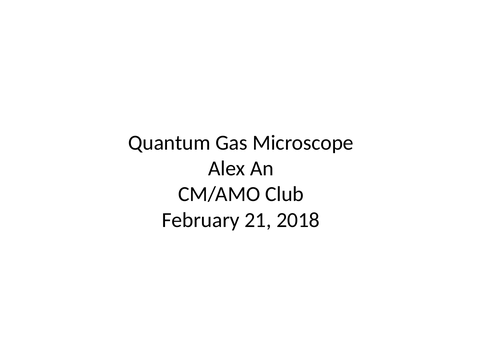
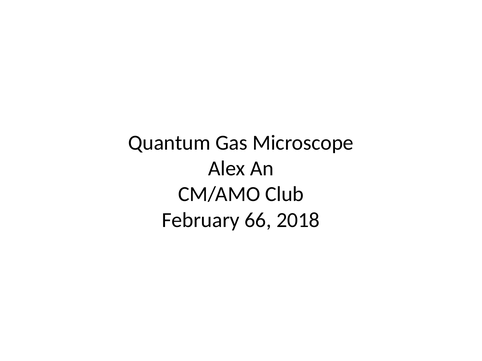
21: 21 -> 66 (258, 220)
